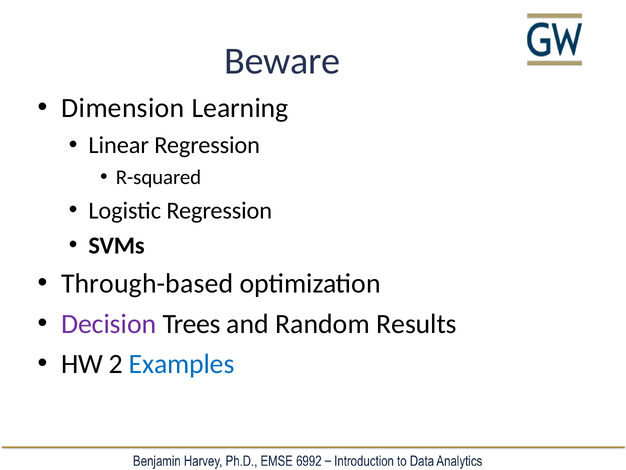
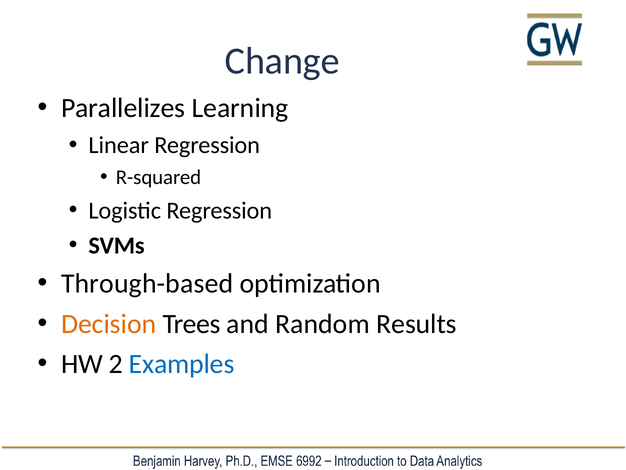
Beware: Beware -> Change (282, 61)
Dimension: Dimension -> Parallelizes (123, 108)
Decision colour: purple -> orange (109, 324)
